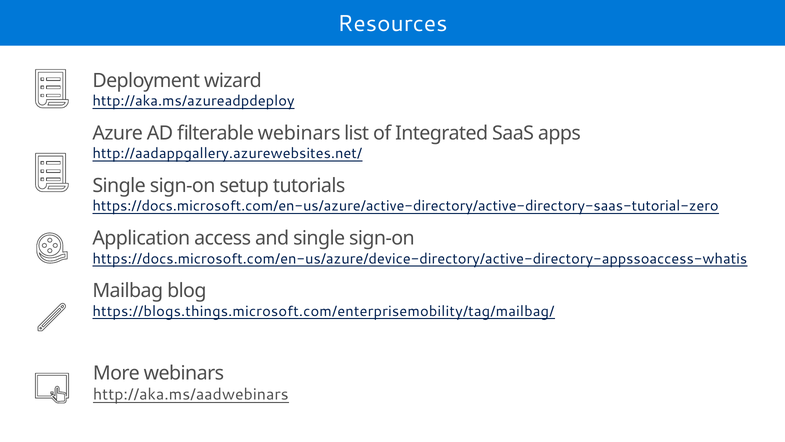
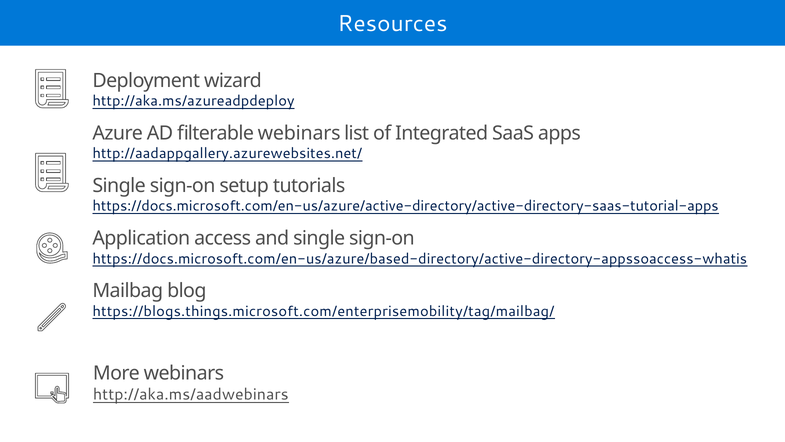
https://docs.microsoft.com/en-us/azure/active-directory/active-directory-saas-tutorial-zero: https://docs.microsoft.com/en-us/azure/active-directory/active-directory-saas-tutorial-zero -> https://docs.microsoft.com/en-us/azure/active-directory/active-directory-saas-tutorial-apps (406, 206)
https://docs.microsoft.com/en-us/azure/device-directory/active-directory-appssoaccess-whatis: https://docs.microsoft.com/en-us/azure/device-directory/active-directory-appssoaccess-whatis -> https://docs.microsoft.com/en-us/azure/based-directory/active-directory-appssoaccess-whatis (420, 258)
